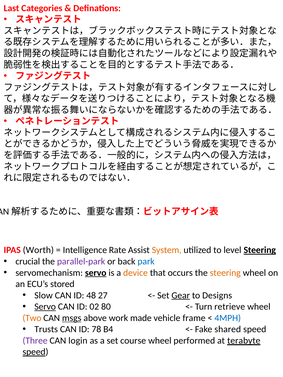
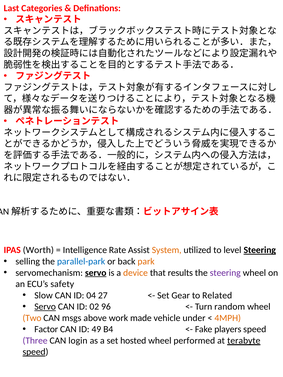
crucial: crucial -> selling (28, 262)
parallel-park colour: purple -> blue (81, 262)
park colour: blue -> orange (146, 262)
occurs: occurs -> results (180, 273)
steering colour: orange -> purple (225, 273)
stored: stored -> safety (62, 284)
48: 48 -> 04 (91, 296)
Gear underline: present -> none (181, 296)
Designs: Designs -> Related (217, 296)
80: 80 -> 96 (106, 307)
retrieve: retrieve -> random (230, 307)
msgs underline: present -> none (72, 318)
frame: frame -> under (194, 318)
4MPH colour: blue -> orange (228, 318)
Trusts: Trusts -> Factor (46, 330)
78: 78 -> 49 (96, 330)
shared: shared -> players (228, 330)
course: course -> hosted (133, 341)
